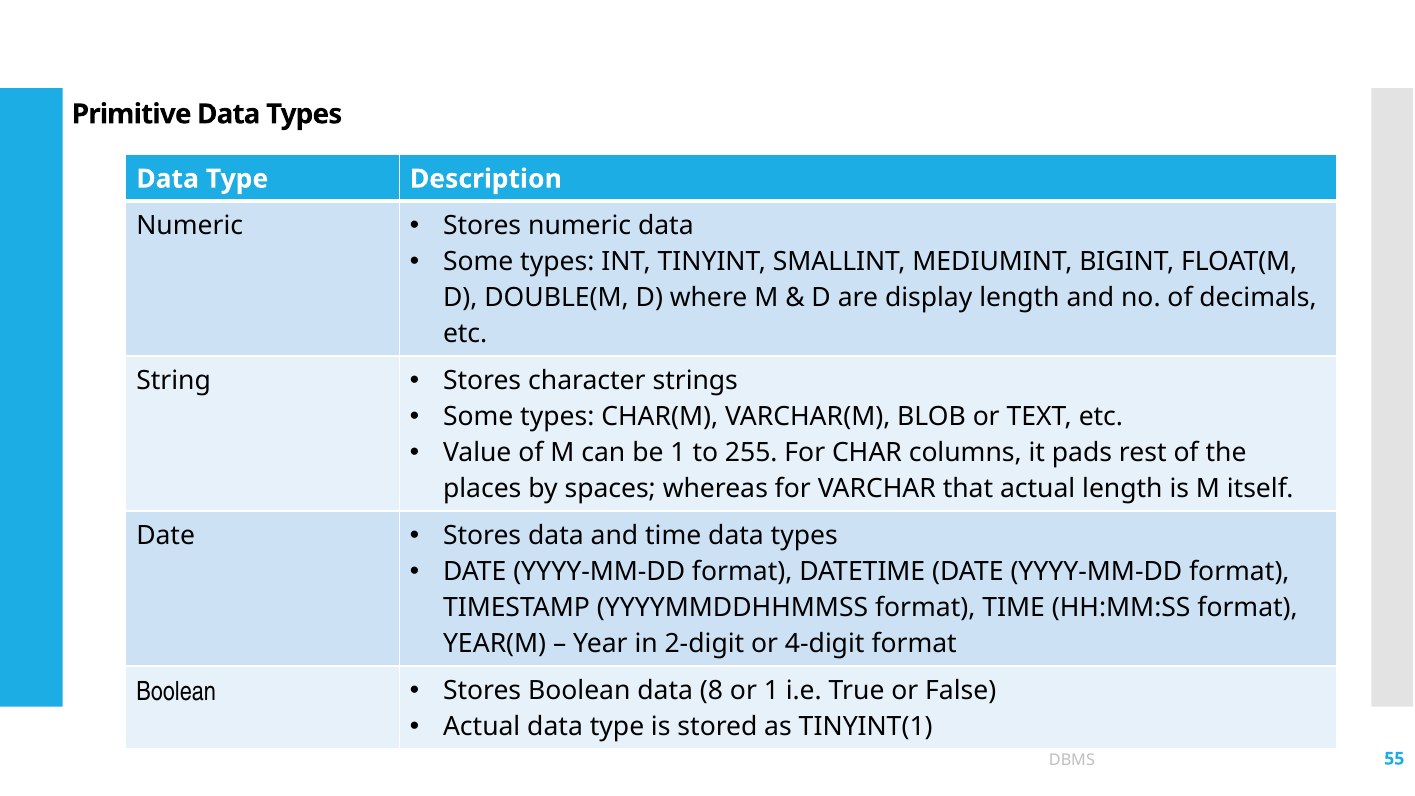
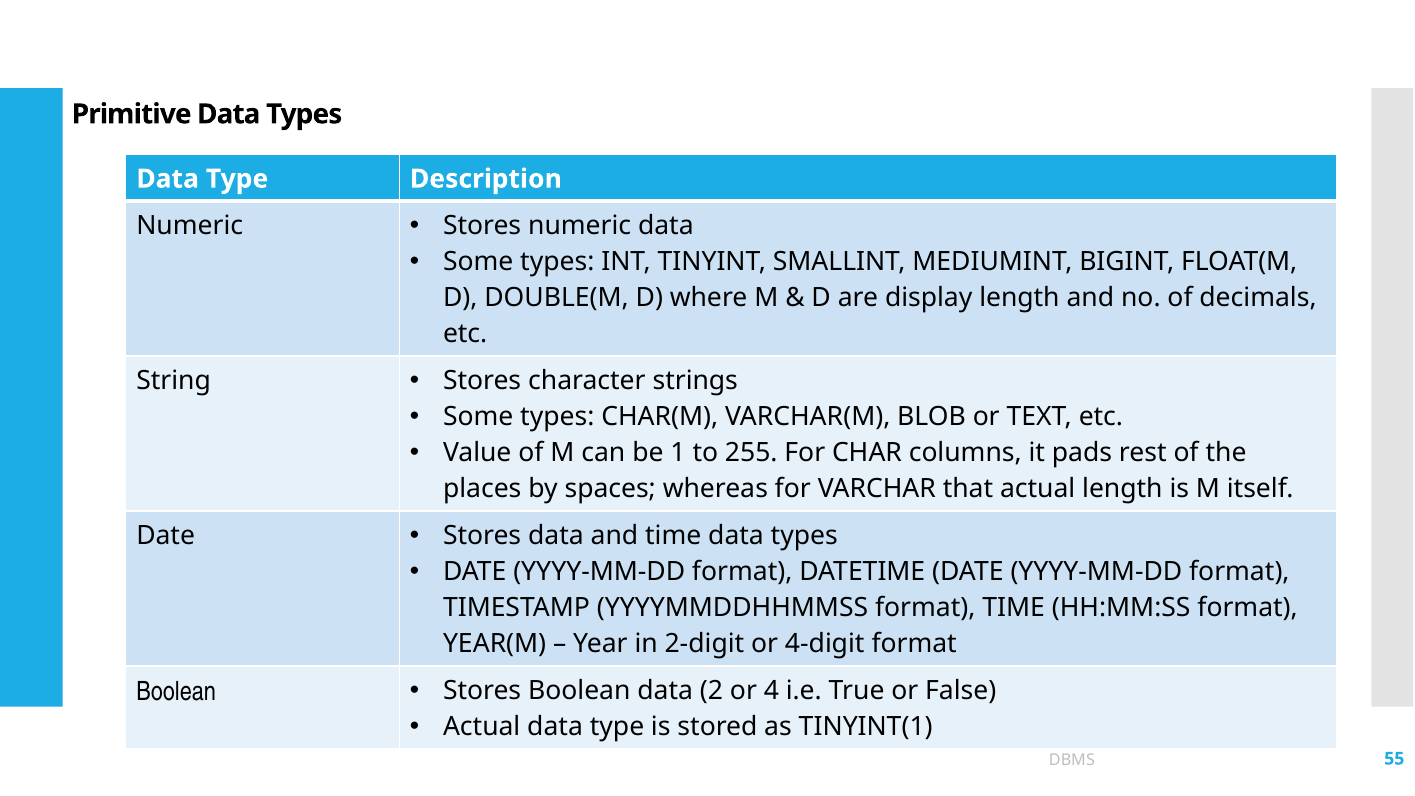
8: 8 -> 2 (712, 691)
or 1: 1 -> 4 (771, 691)
